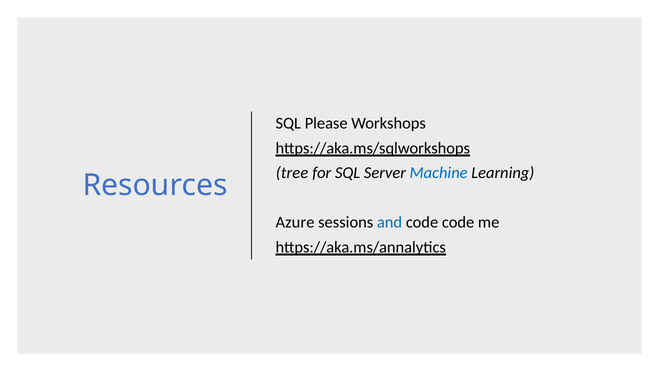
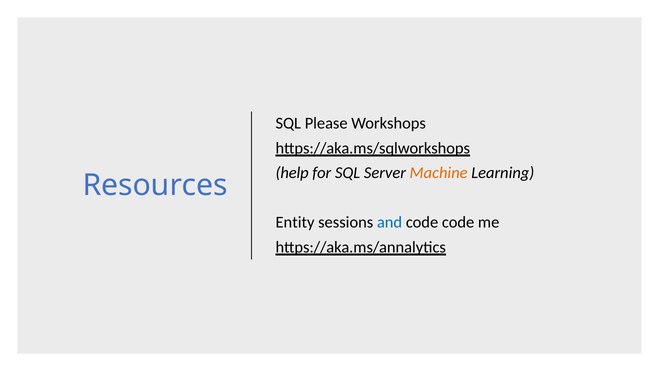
tree: tree -> help (292, 173)
Machine colour: blue -> orange (439, 173)
Azure: Azure -> Entity (295, 222)
